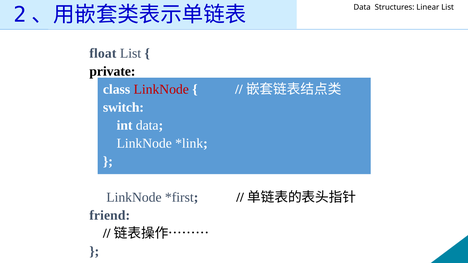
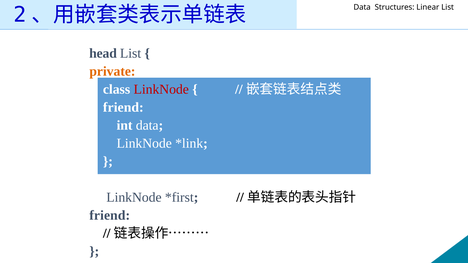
float: float -> head (103, 53)
private colour: black -> orange (112, 71)
switch: switch -> friend (123, 107)
